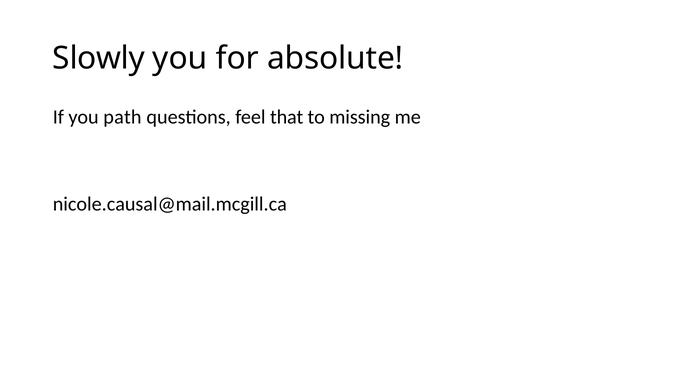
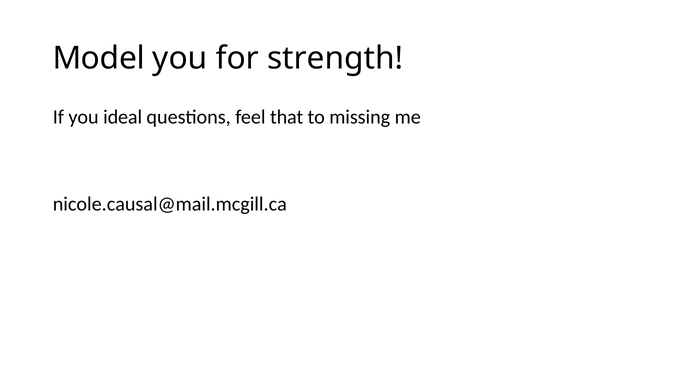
Slowly: Slowly -> Model (99, 58)
absolute: absolute -> strength (335, 58)
path: path -> ideal (123, 117)
